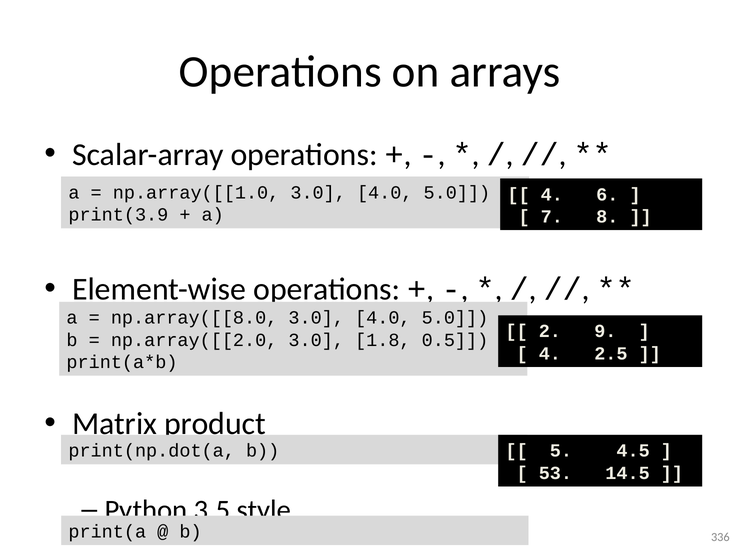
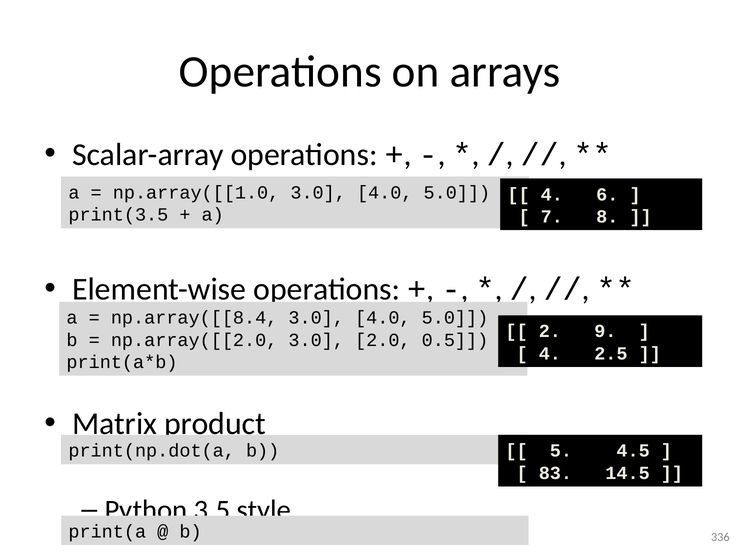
print(3.9: print(3.9 -> print(3.5 (118, 215)
np.array([[8.0: np.array([[8.0 -> np.array([[8.4 (194, 318)
1.8: 1.8 -> 2.0 (383, 340)
53: 53 -> 83 (555, 473)
